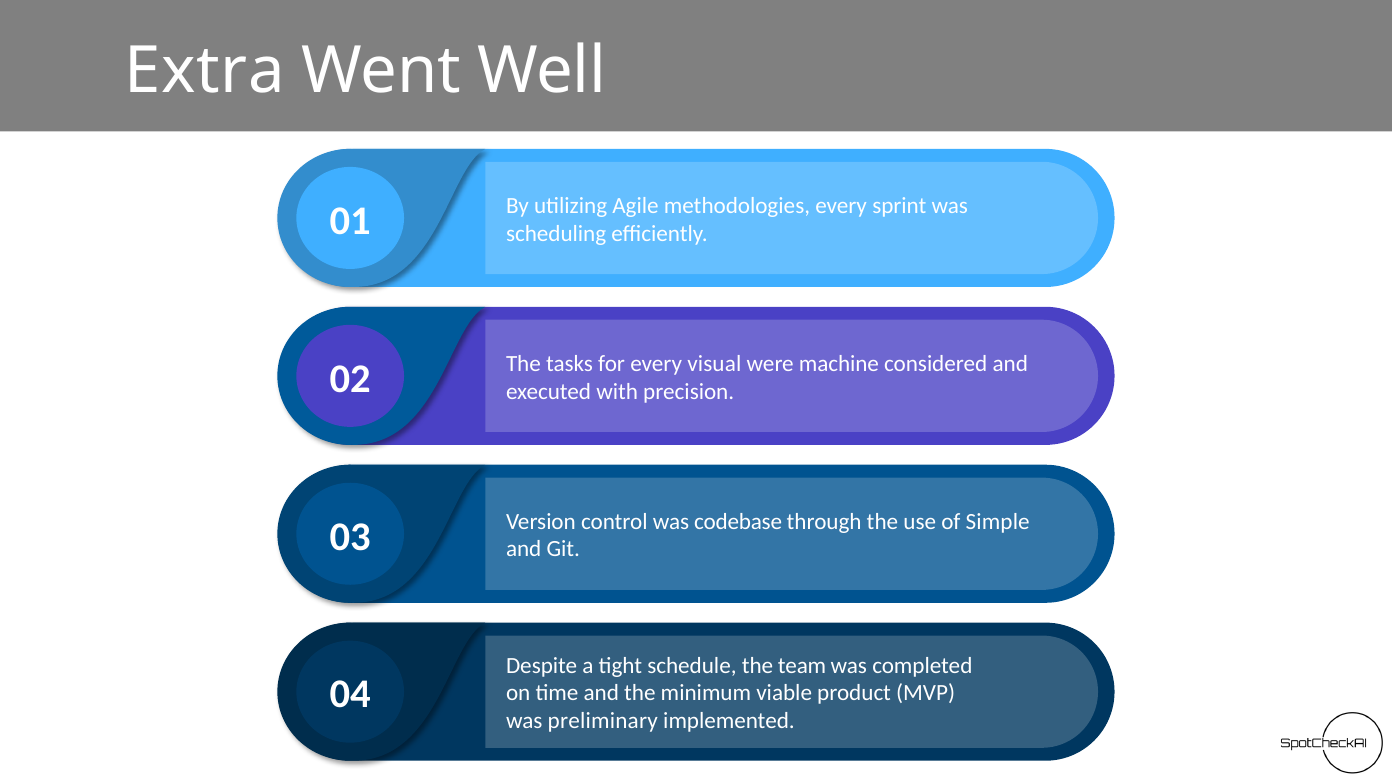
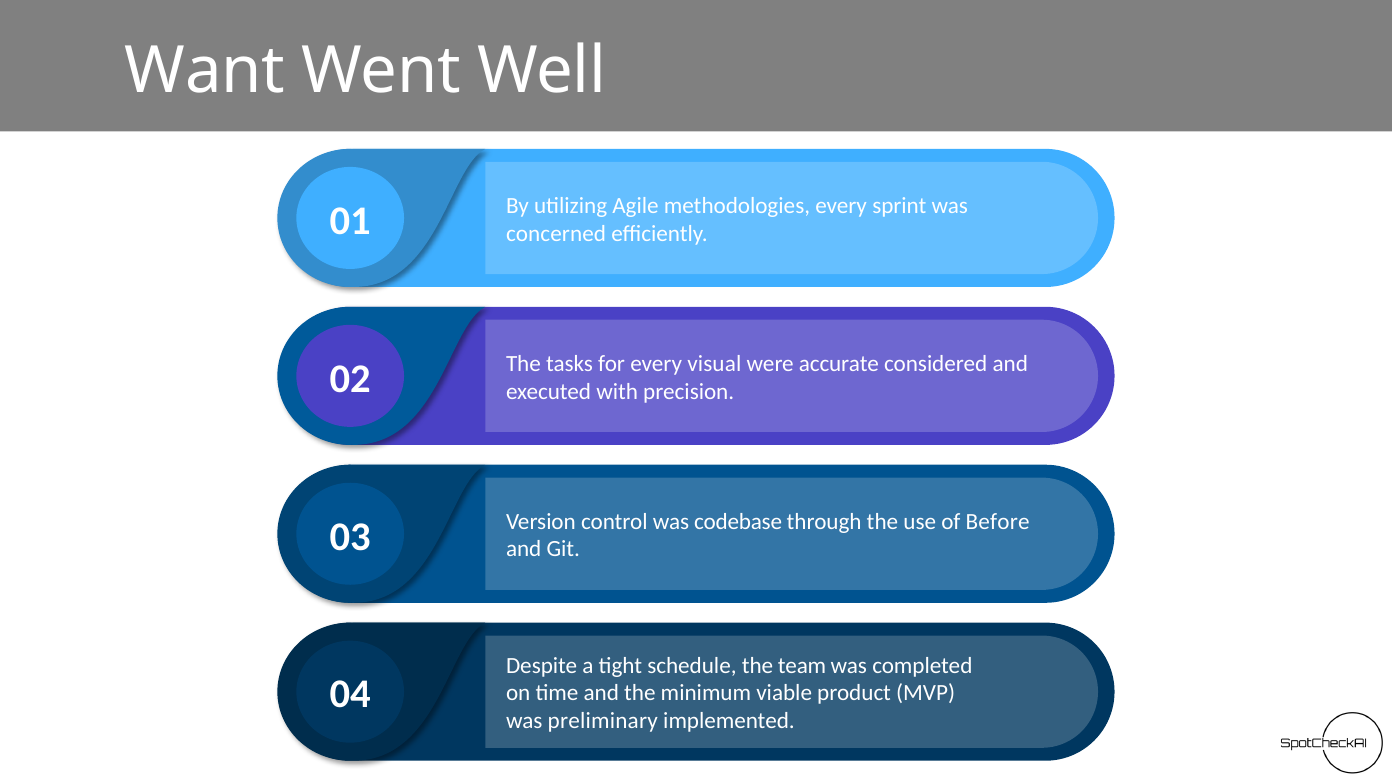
Extra: Extra -> Want (205, 71)
scheduling: scheduling -> concerned (556, 233)
machine: machine -> accurate (839, 364)
Simple: Simple -> Before (998, 521)
